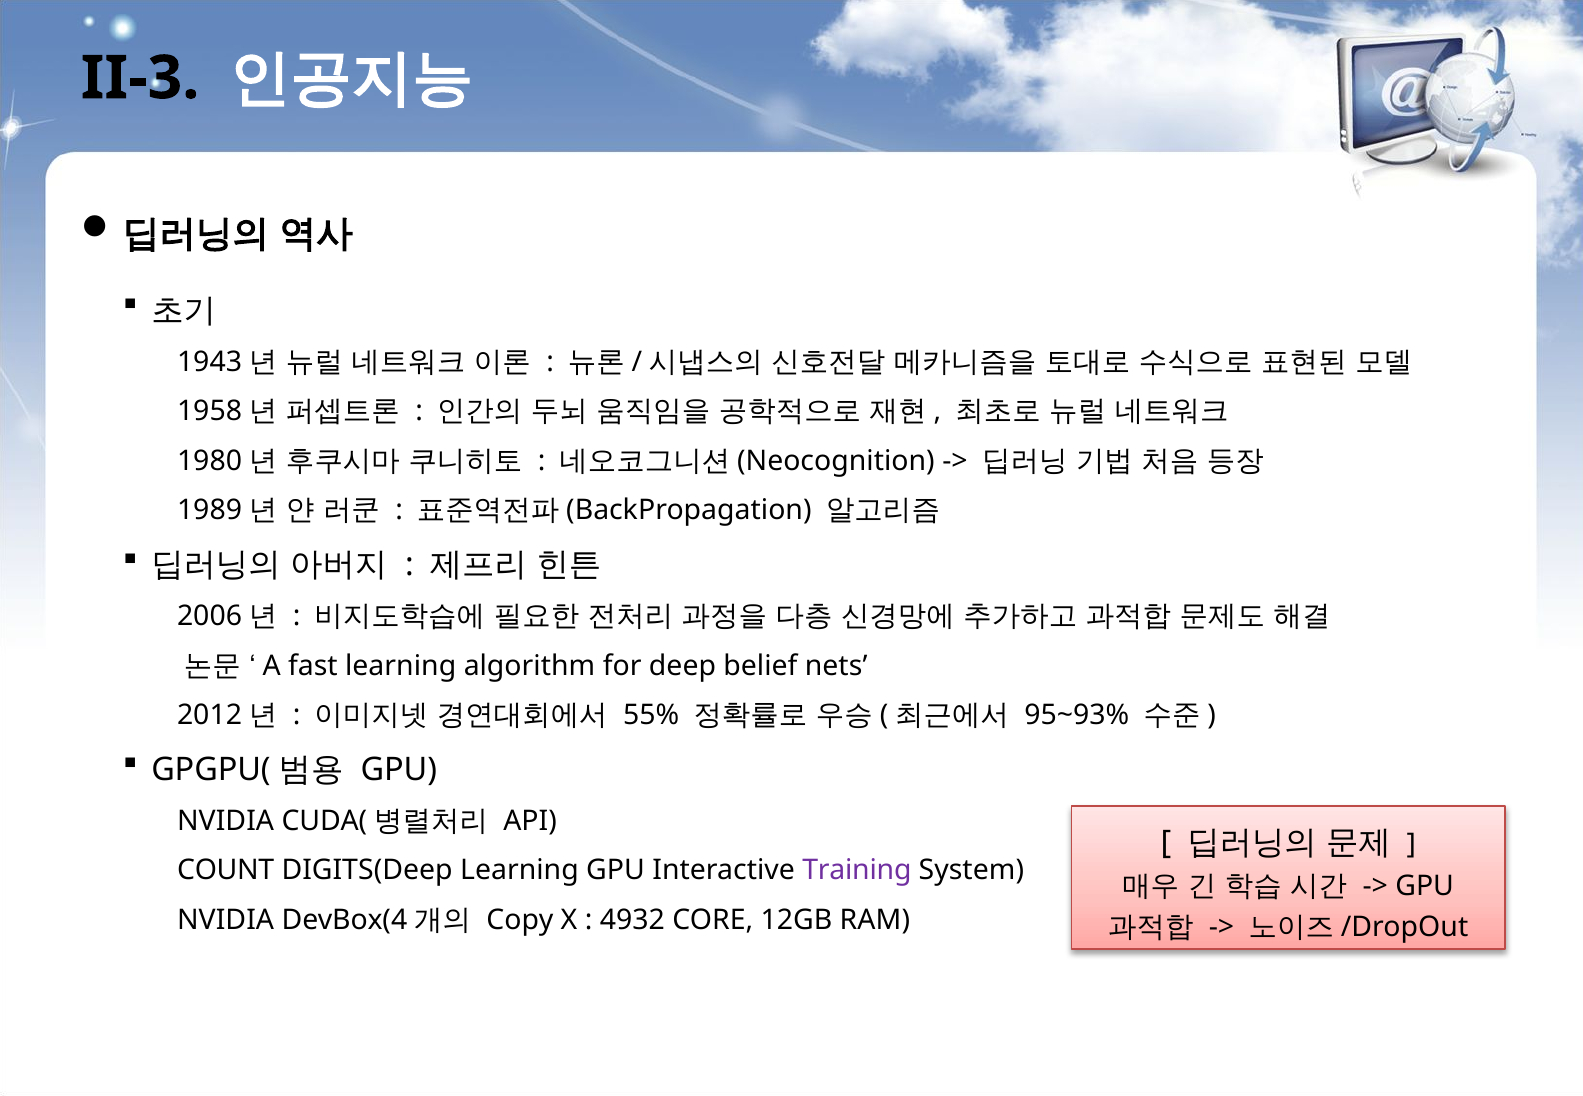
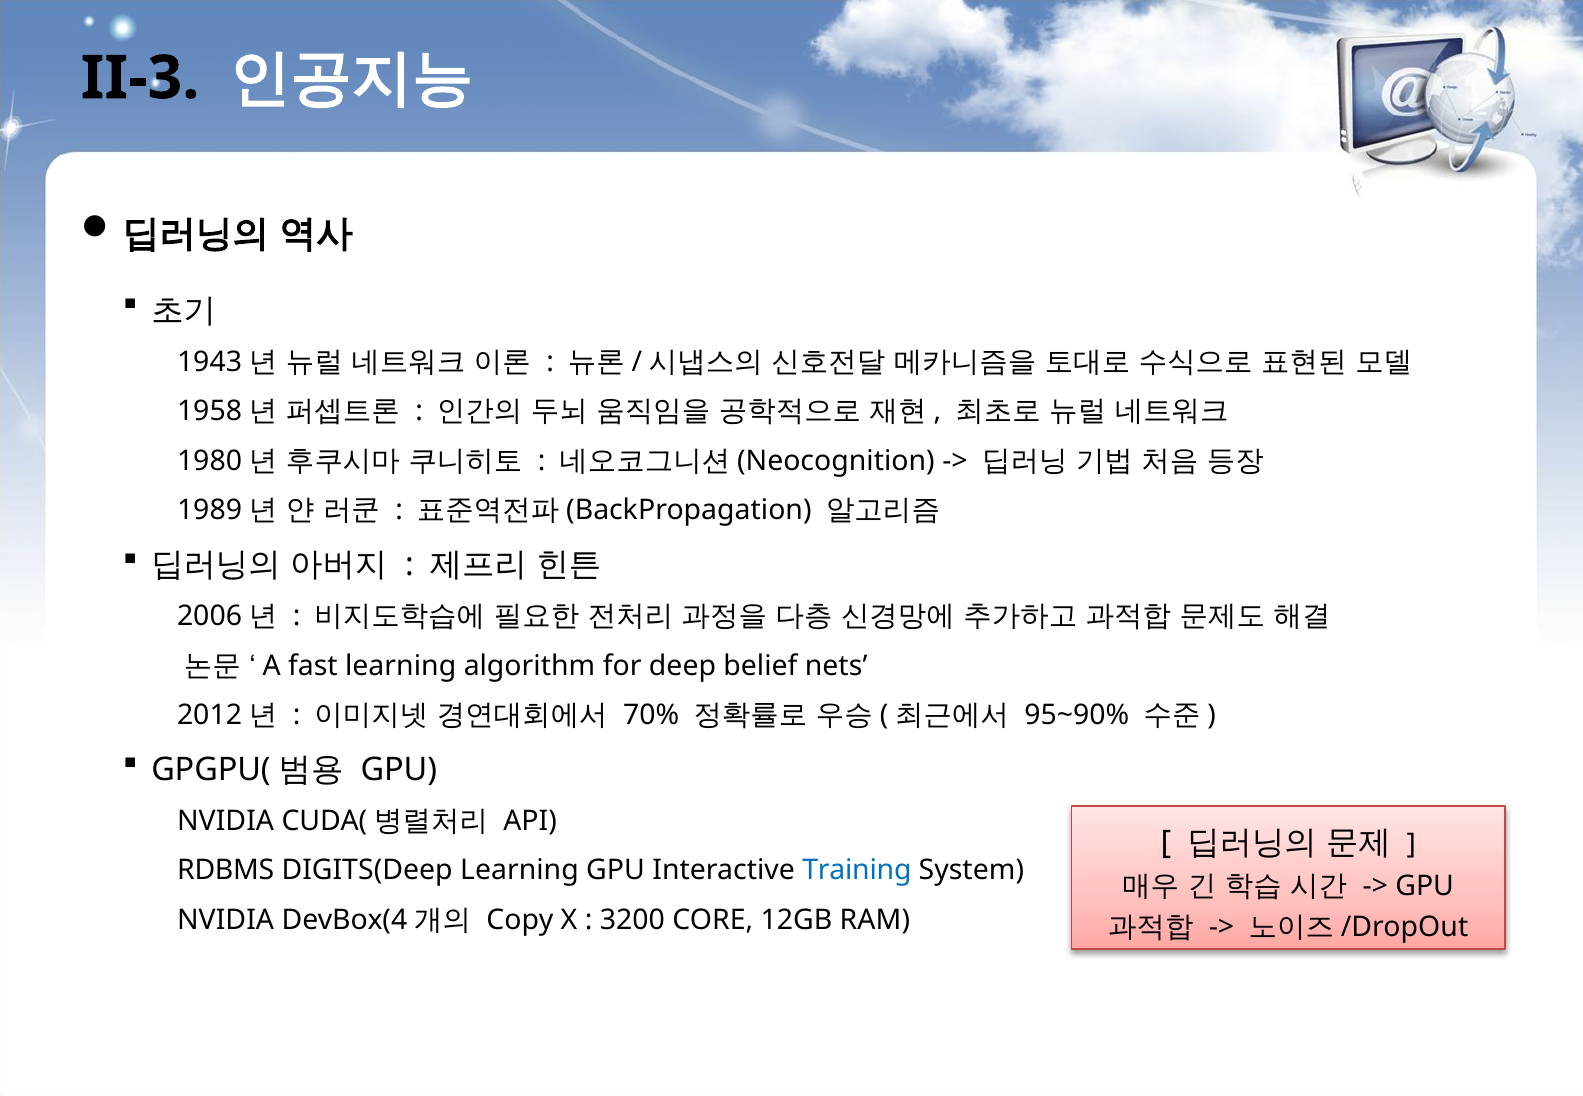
55%: 55% -> 70% (651, 715)
95~93%: 95~93% -> 95~90% (1077, 715)
COUNT: COUNT -> RDBMS (226, 870)
Training colour: purple -> blue (857, 870)
4932: 4932 -> 3200 (632, 920)
